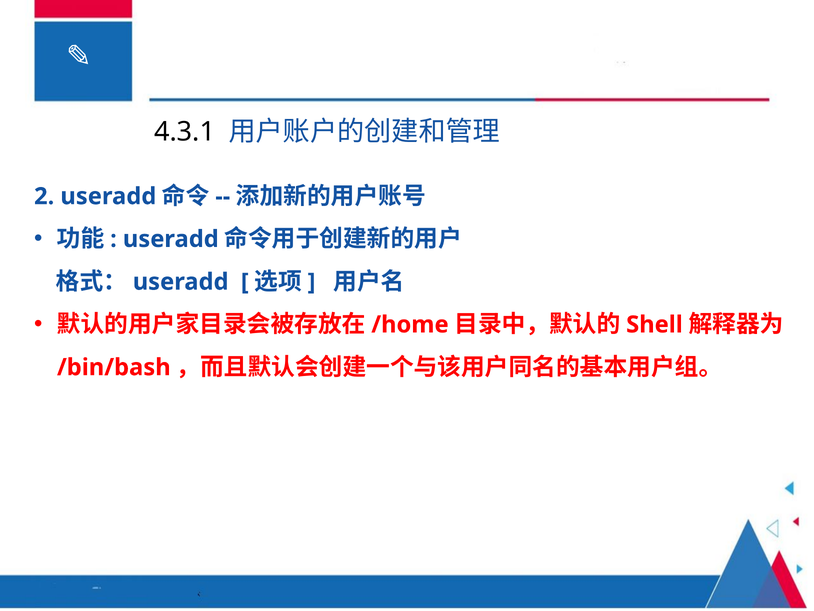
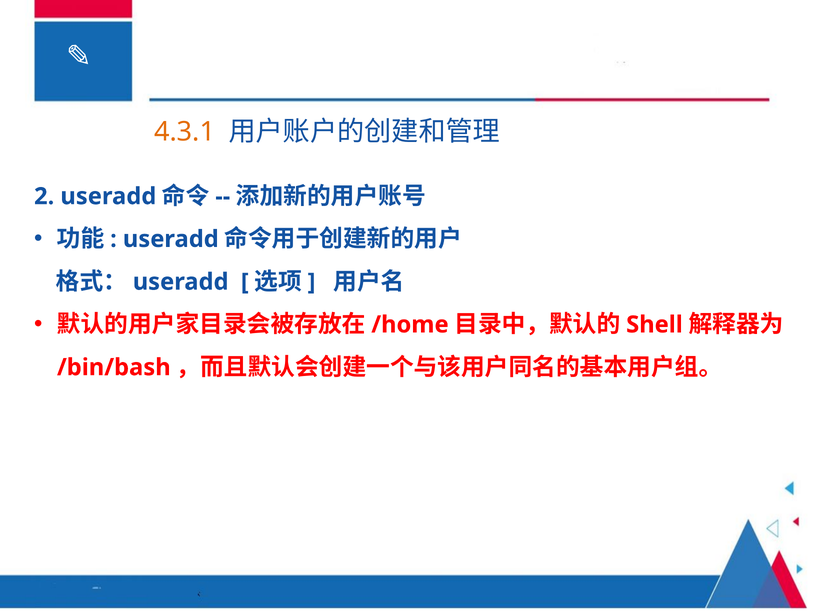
4.3.1 colour: black -> orange (185, 132)
